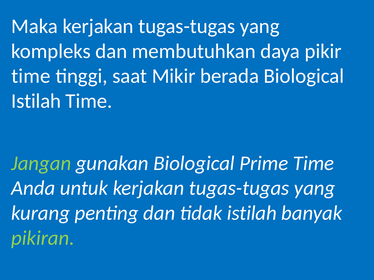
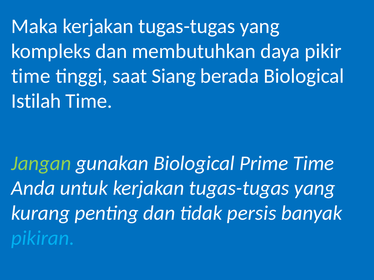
Mikir: Mikir -> Siang (174, 76)
tidak istilah: istilah -> persis (252, 213)
pikiran colour: light green -> light blue (43, 238)
